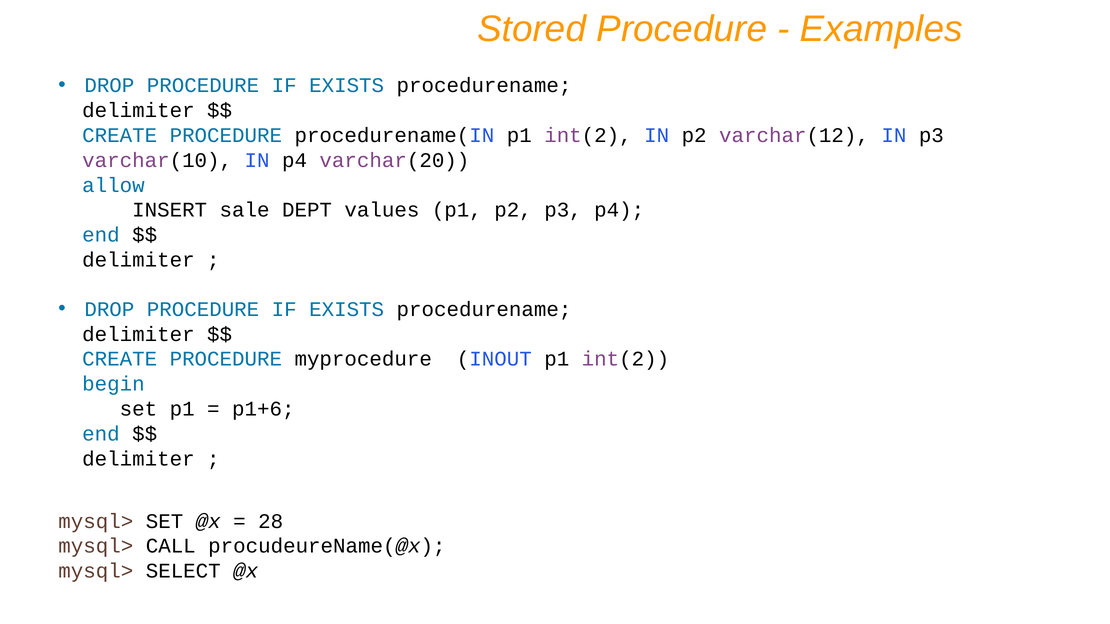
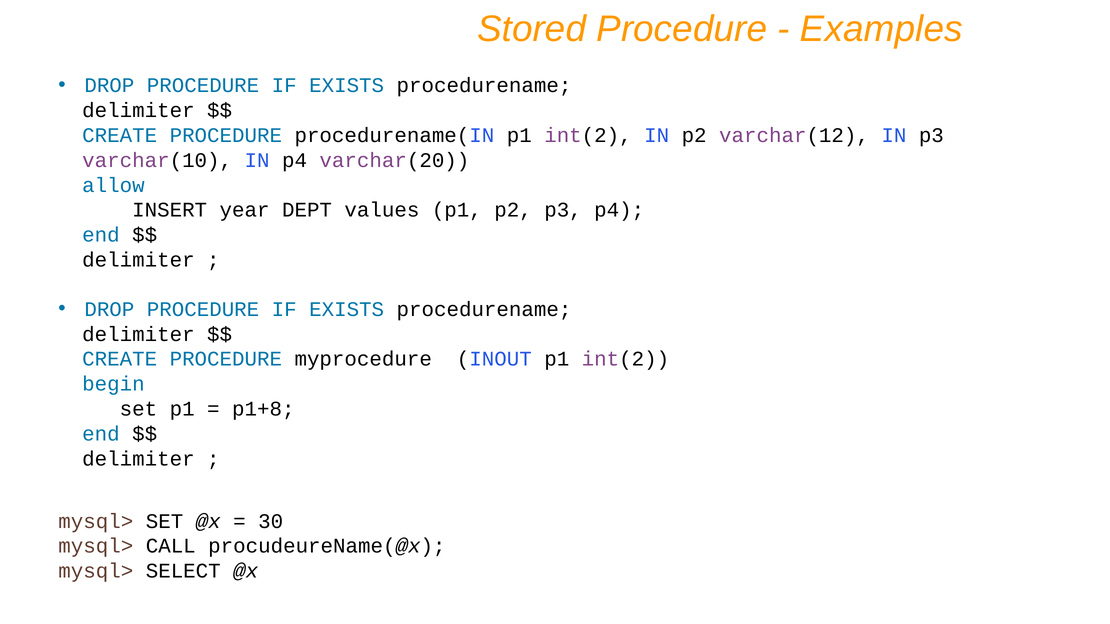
sale: sale -> year (245, 210)
p1+6: p1+6 -> p1+8 (263, 409)
28: 28 -> 30 (271, 521)
